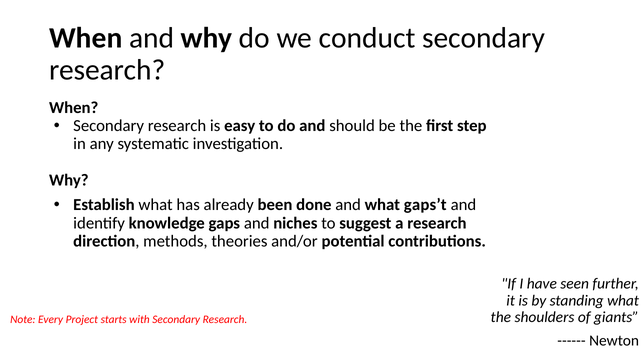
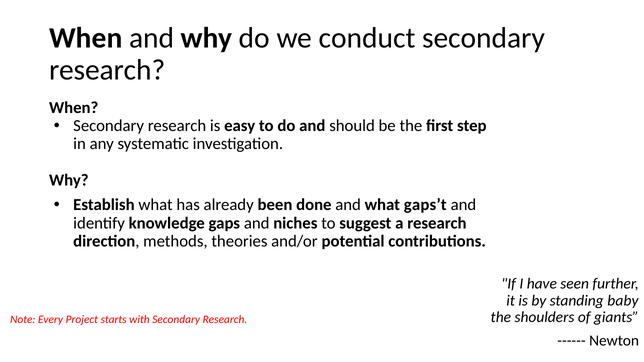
standing what: what -> baby (623, 301)
